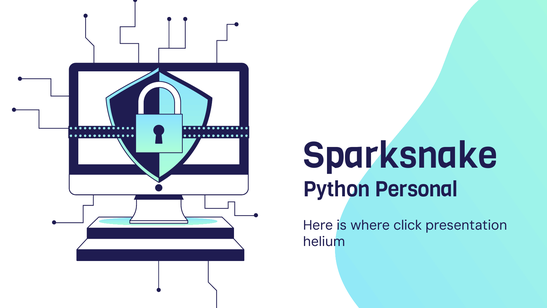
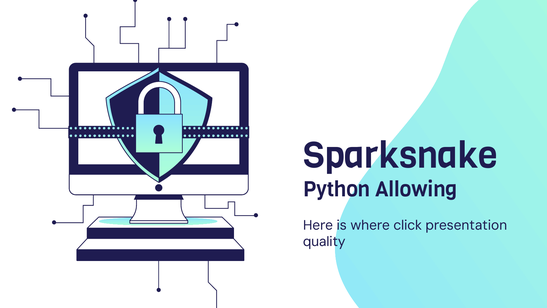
Personal: Personal -> Allowing (416, 189)
helium: helium -> quality (324, 242)
